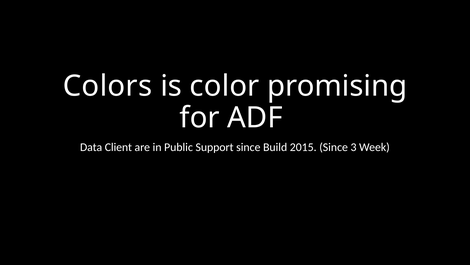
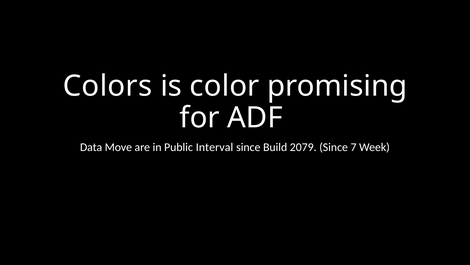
Client: Client -> Move (118, 147)
Support: Support -> Interval (214, 147)
2015: 2015 -> 2079 (303, 147)
3: 3 -> 7 (353, 147)
